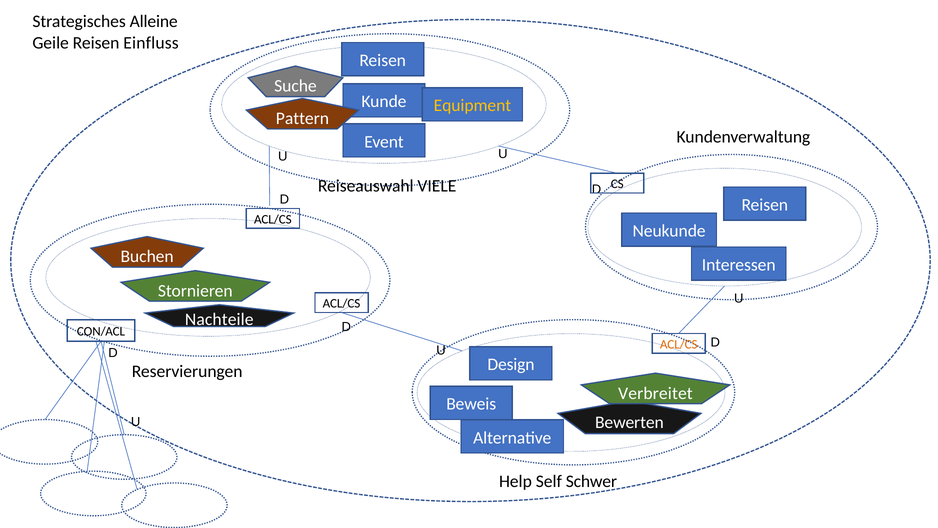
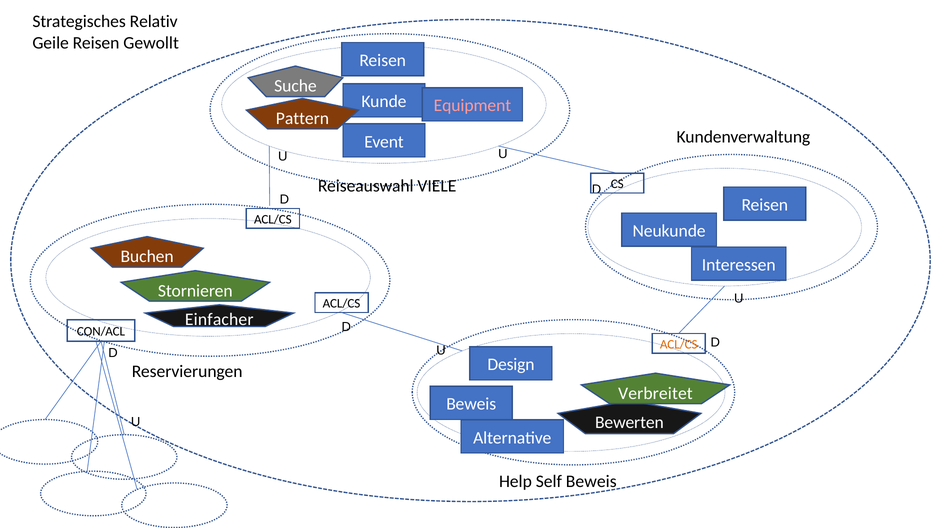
Alleine: Alleine -> Relativ (154, 22)
Einfluss: Einfluss -> Gewollt (151, 43)
Equipment colour: yellow -> pink (472, 106)
Nachteile: Nachteile -> Einfacher (219, 319)
Self Schwer: Schwer -> Beweis (591, 481)
